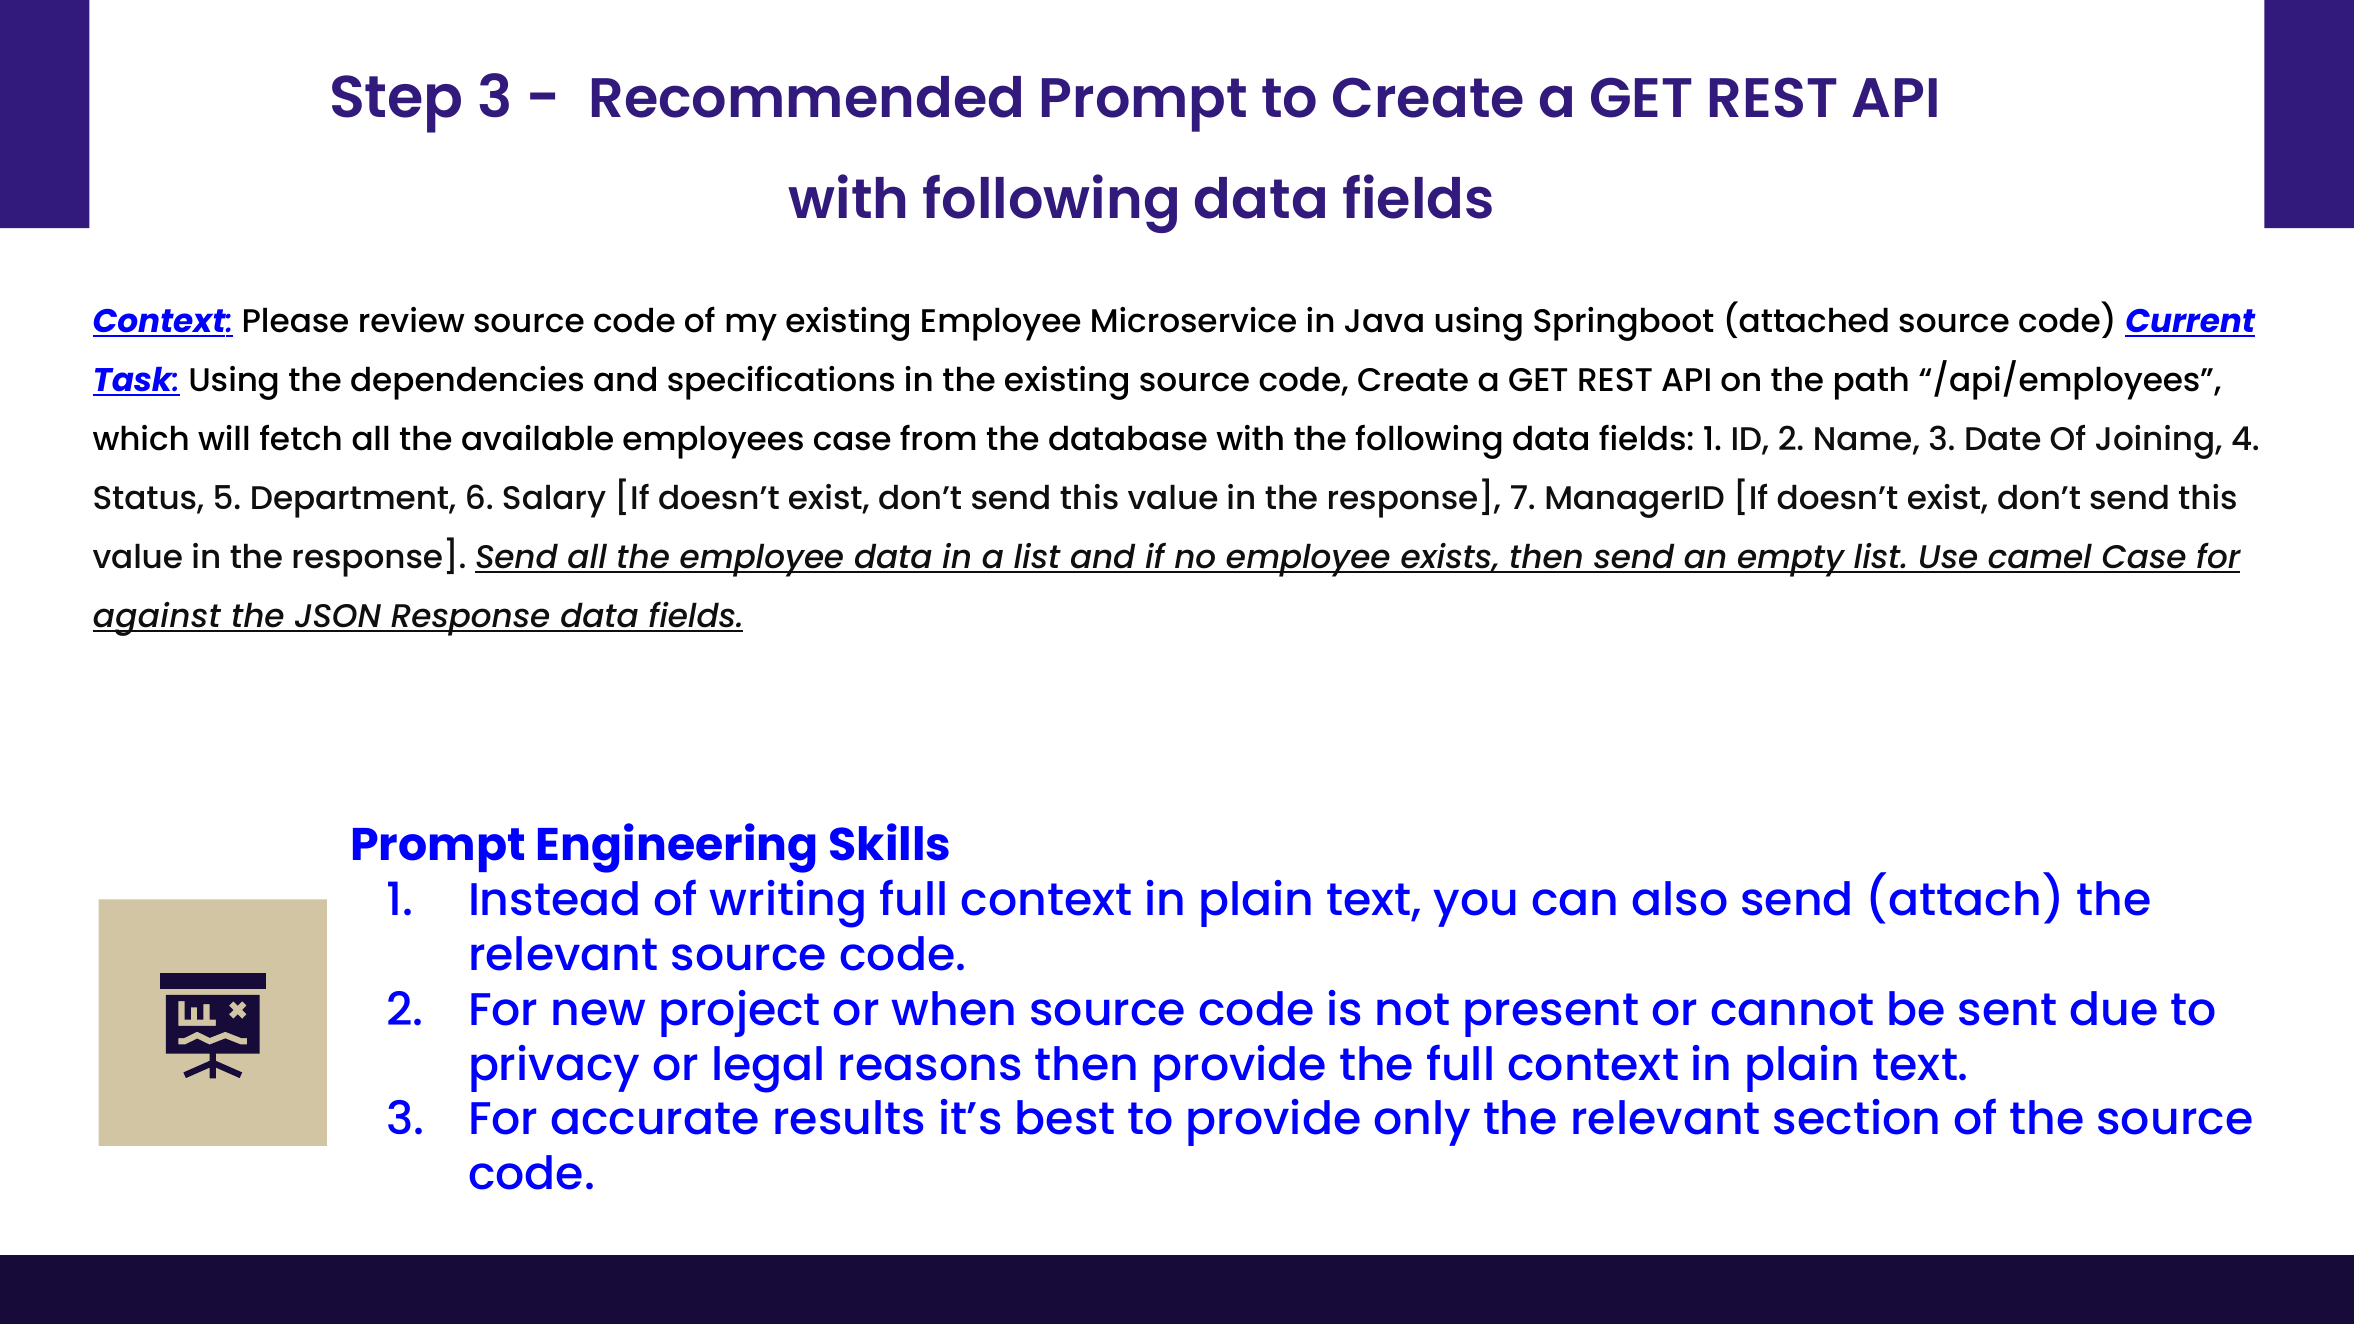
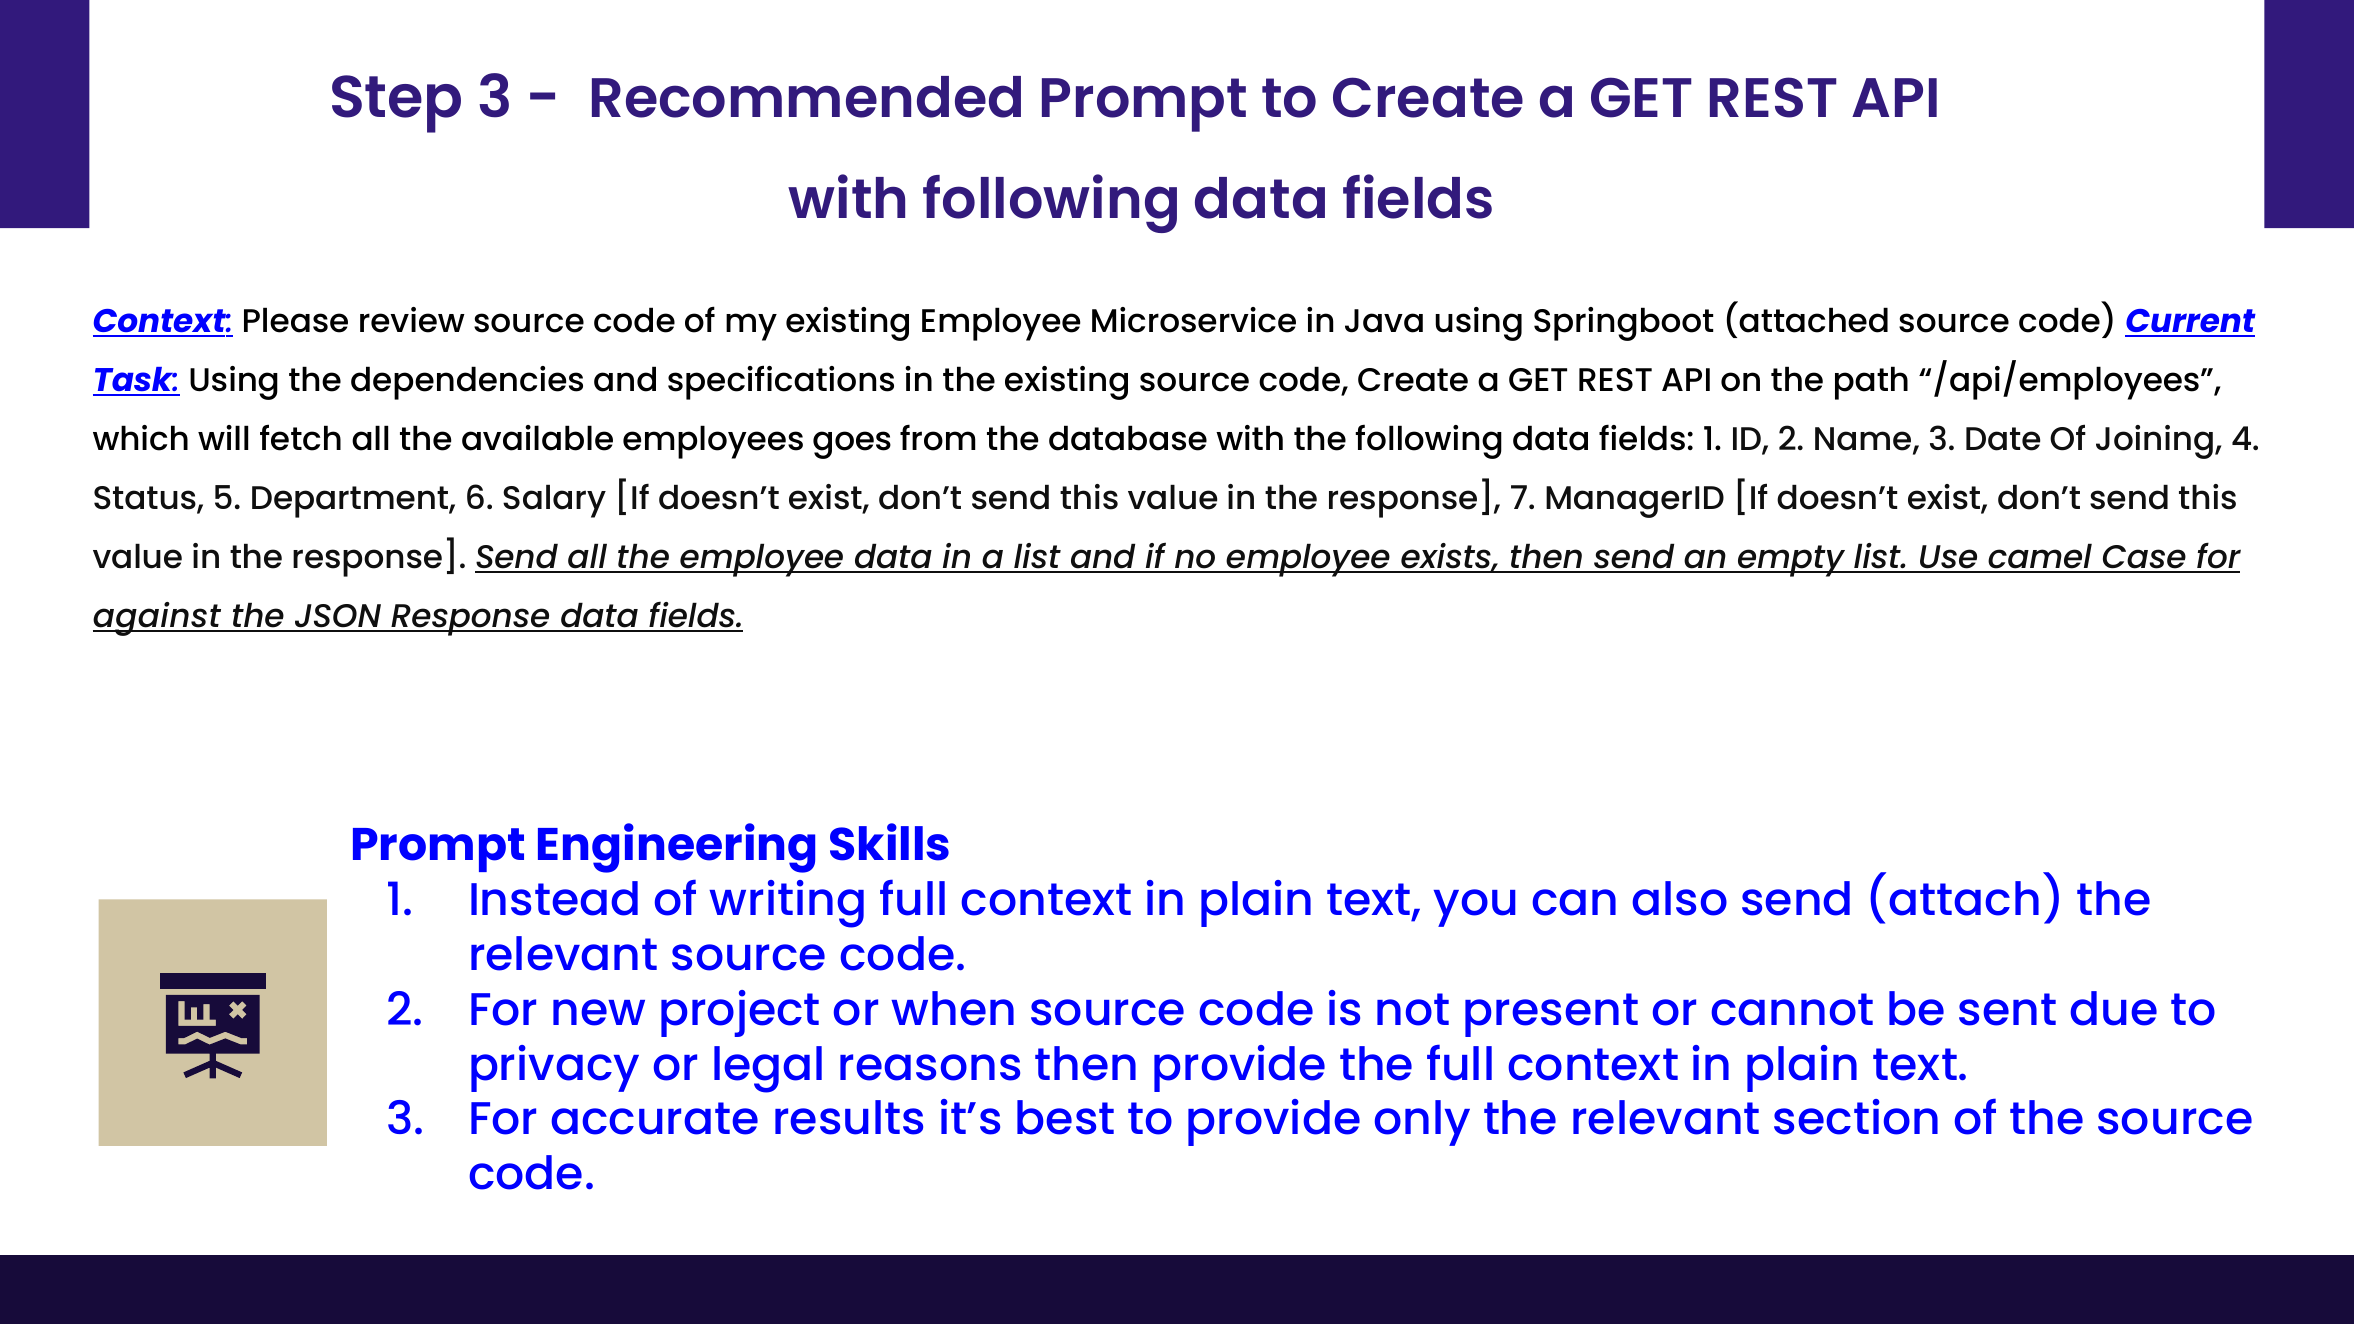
employees case: case -> goes (852, 440)
